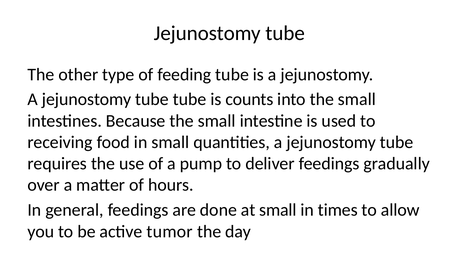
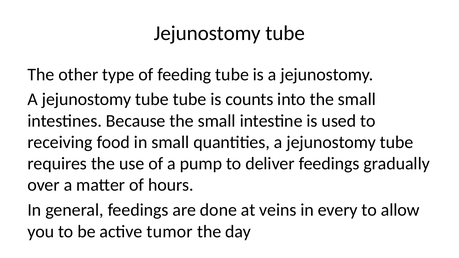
at small: small -> veins (278, 210)
times: times -> every (338, 210)
